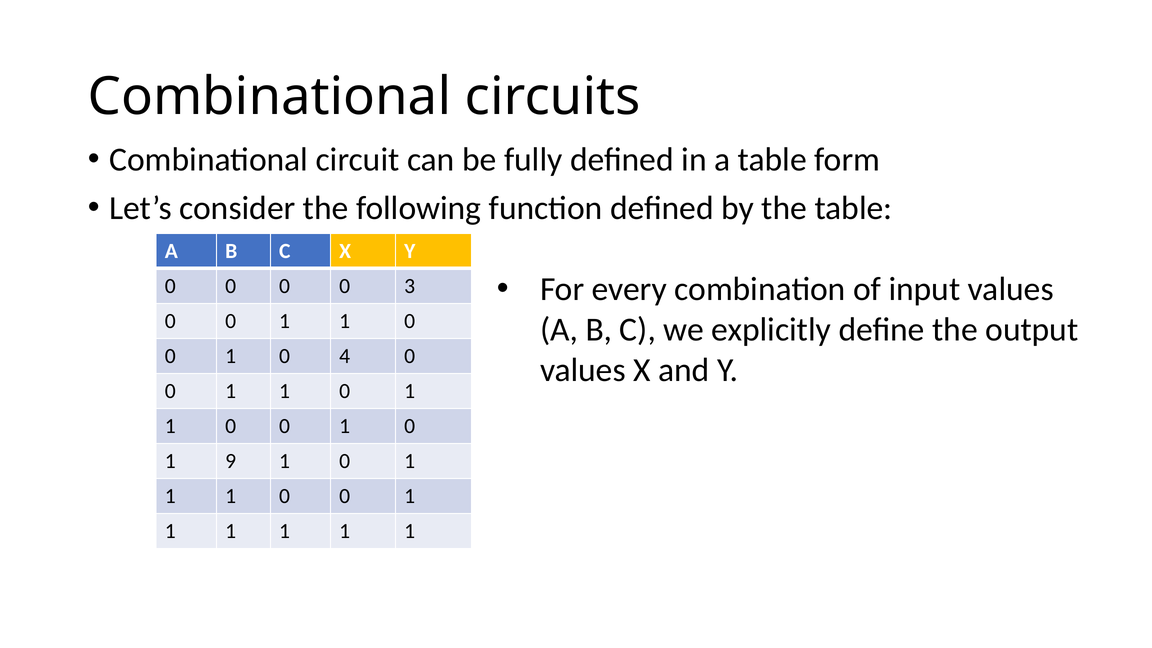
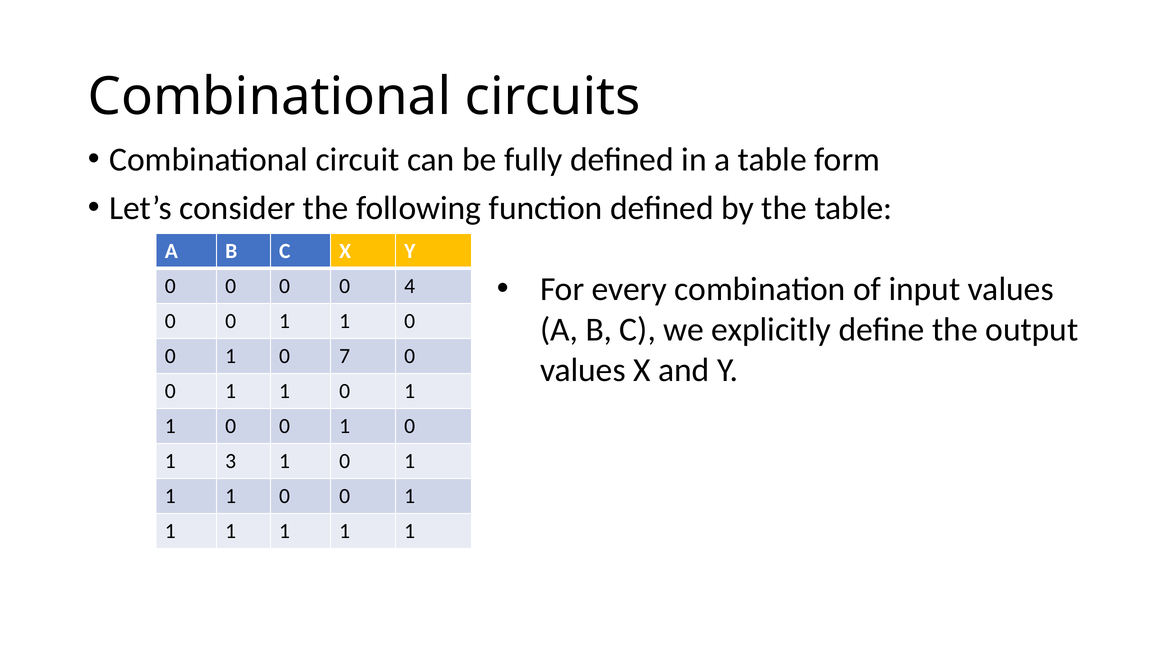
3: 3 -> 4 (410, 286)
4: 4 -> 7 (345, 356)
9: 9 -> 3 (231, 461)
